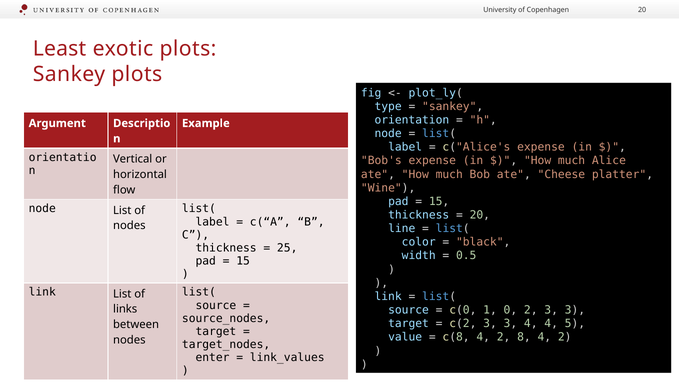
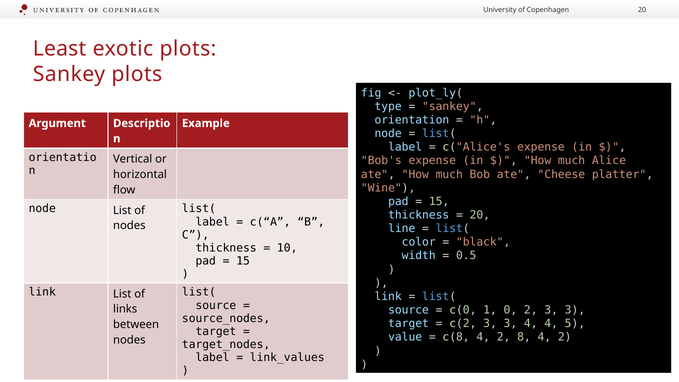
25: 25 -> 10 (287, 248)
enter: enter -> label (213, 358)
